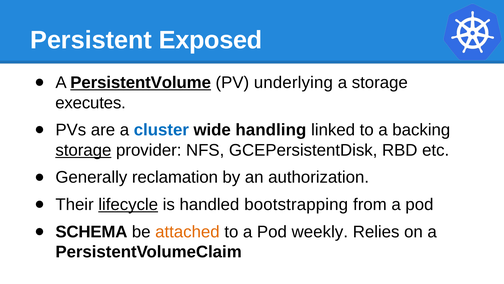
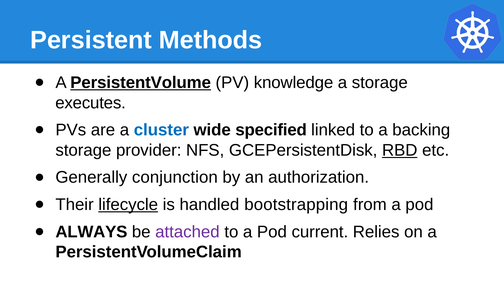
Exposed: Exposed -> Methods (211, 40)
underlying: underlying -> knowledge (294, 82)
handling: handling -> specified (271, 130)
storage underline: present -> none (83, 150)
RBD underline: none -> present (400, 150)
reclamation: reclamation -> conjunction (175, 177)
SCHEMA: SCHEMA -> ALWAYS (91, 231)
attached colour: orange -> purple (187, 231)
weekly: weekly -> current (320, 231)
